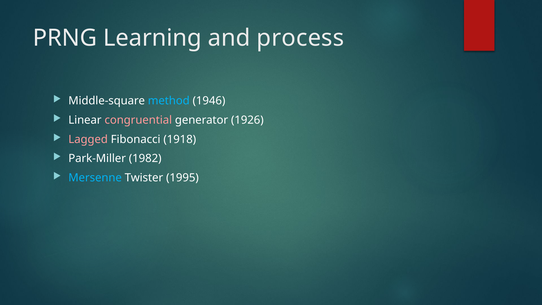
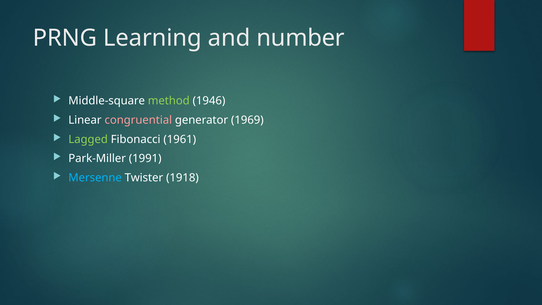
process: process -> number (301, 38)
method colour: light blue -> light green (169, 101)
1926: 1926 -> 1969 (247, 120)
Lagged colour: pink -> light green (88, 139)
1918: 1918 -> 1961 (180, 139)
1982: 1982 -> 1991 (145, 158)
1995: 1995 -> 1918 (182, 178)
